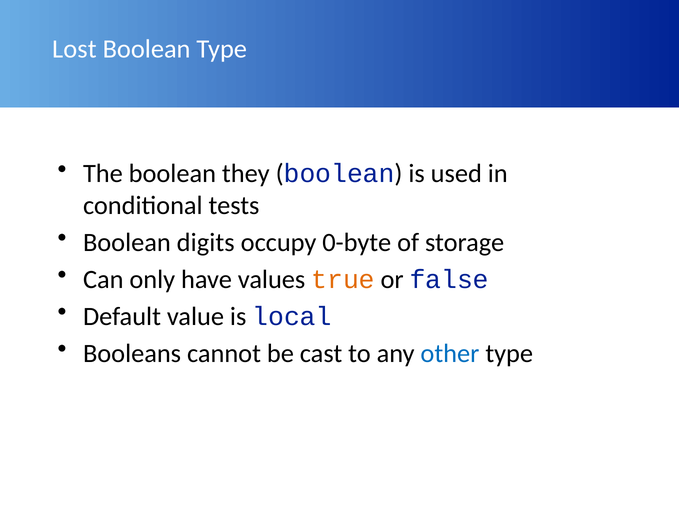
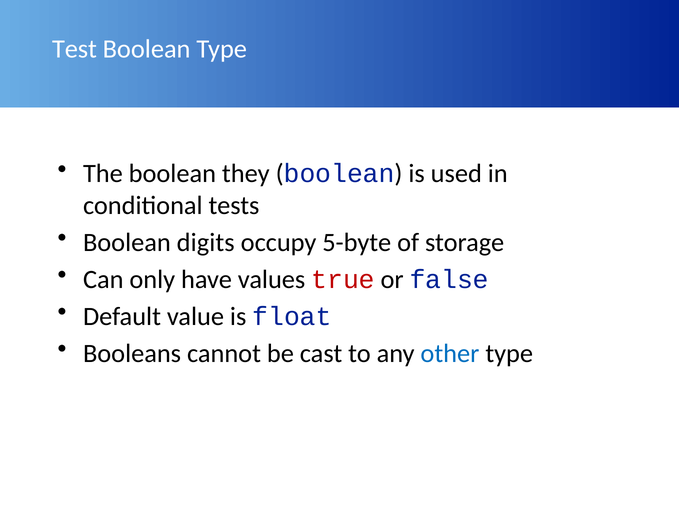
Lost: Lost -> Test (74, 49)
0-byte: 0-byte -> 5-byte (357, 242)
true colour: orange -> red (343, 279)
local: local -> float (292, 316)
